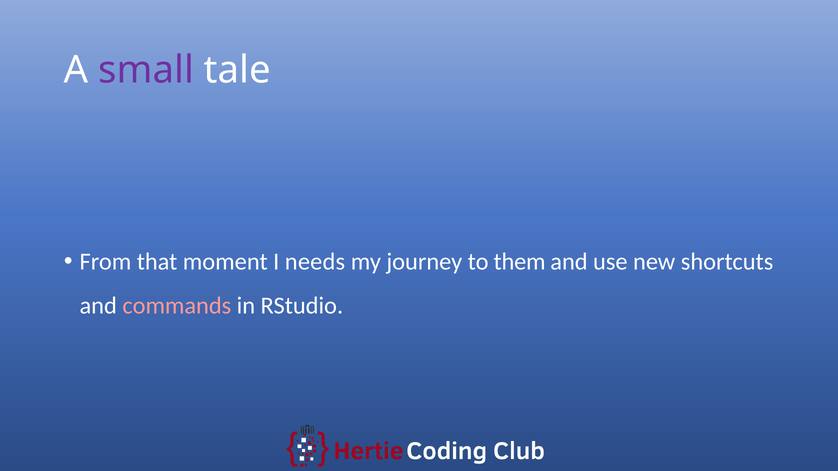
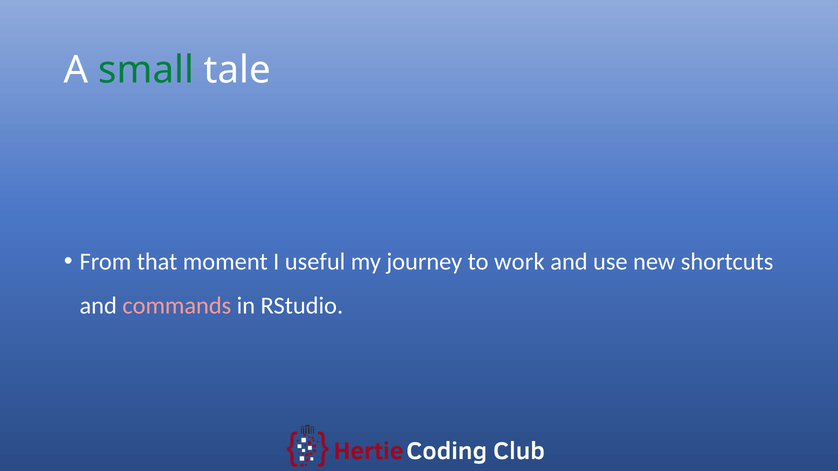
small colour: purple -> green (146, 70)
needs: needs -> useful (315, 262)
them: them -> work (519, 262)
